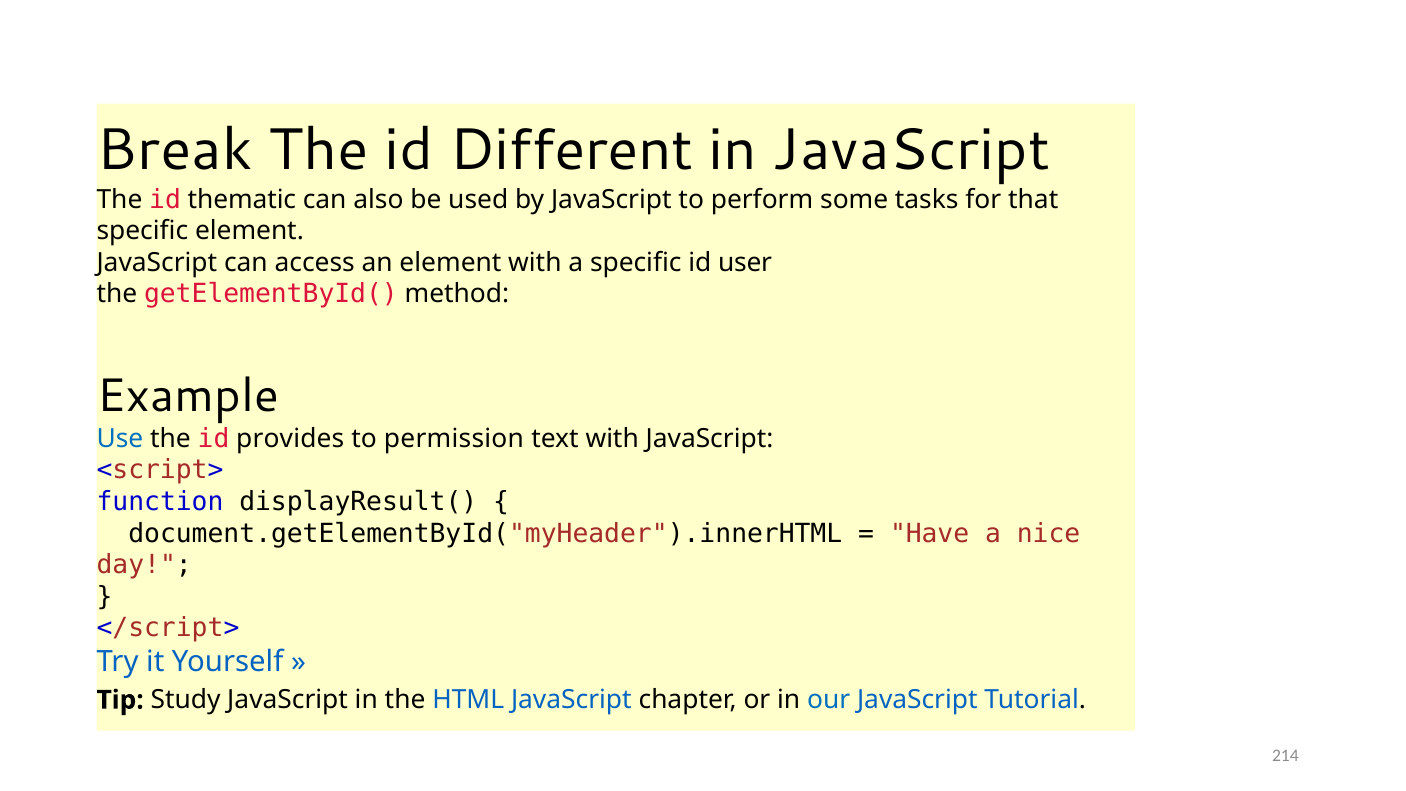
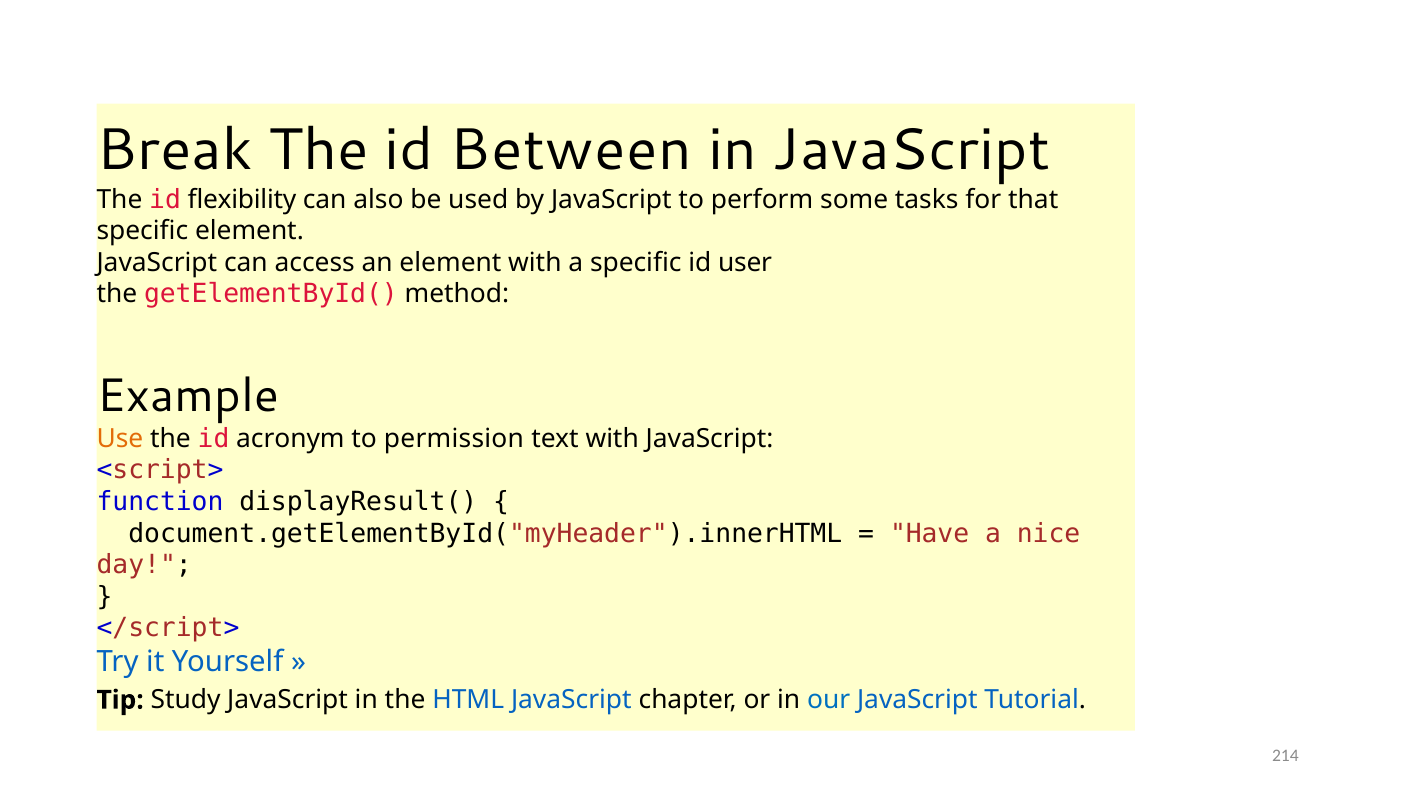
Different: Different -> Between (571, 151)
thematic: thematic -> flexibility (242, 199)
Use colour: blue -> orange (120, 438)
provides: provides -> acronym (290, 438)
